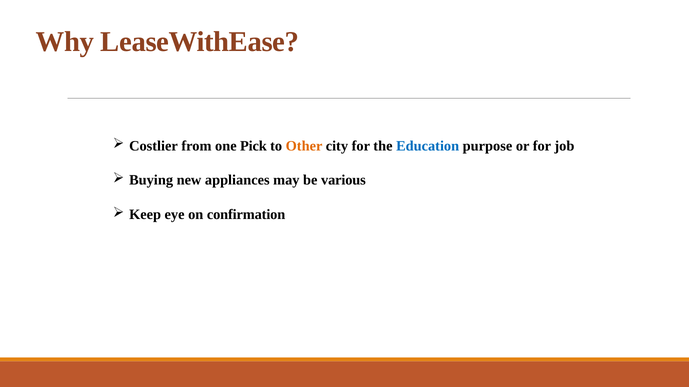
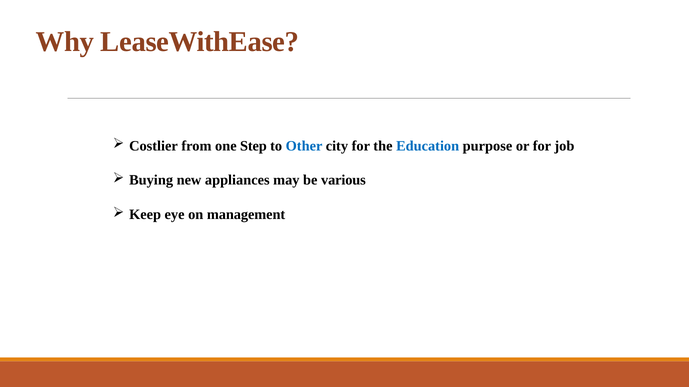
Pick: Pick -> Step (253, 146)
Other colour: orange -> blue (304, 146)
confirmation: confirmation -> management (246, 215)
